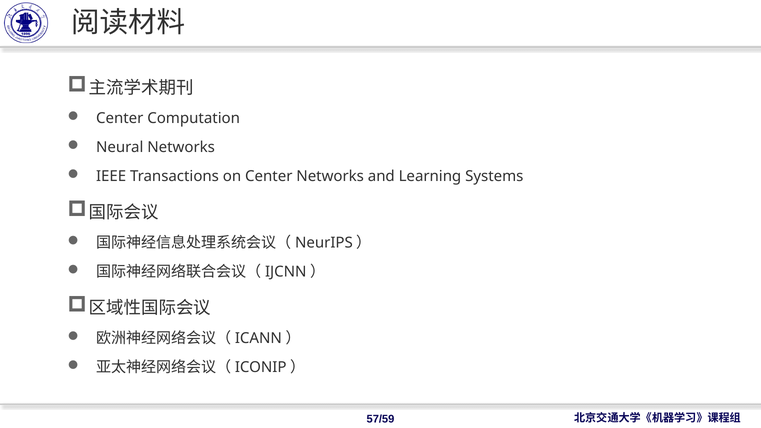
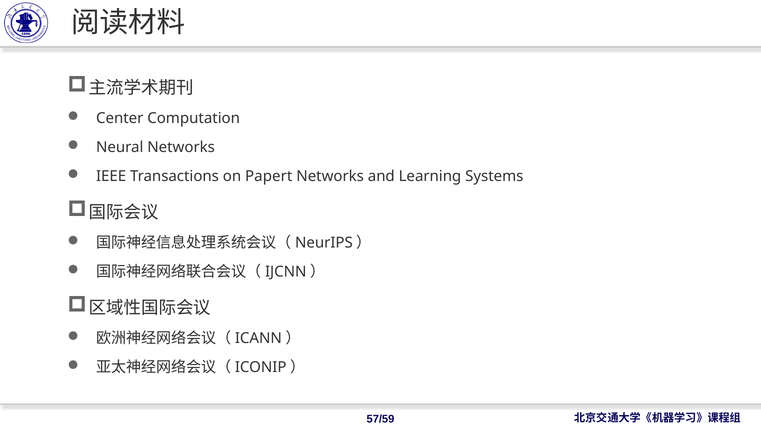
on Center: Center -> Papert (269, 177)
